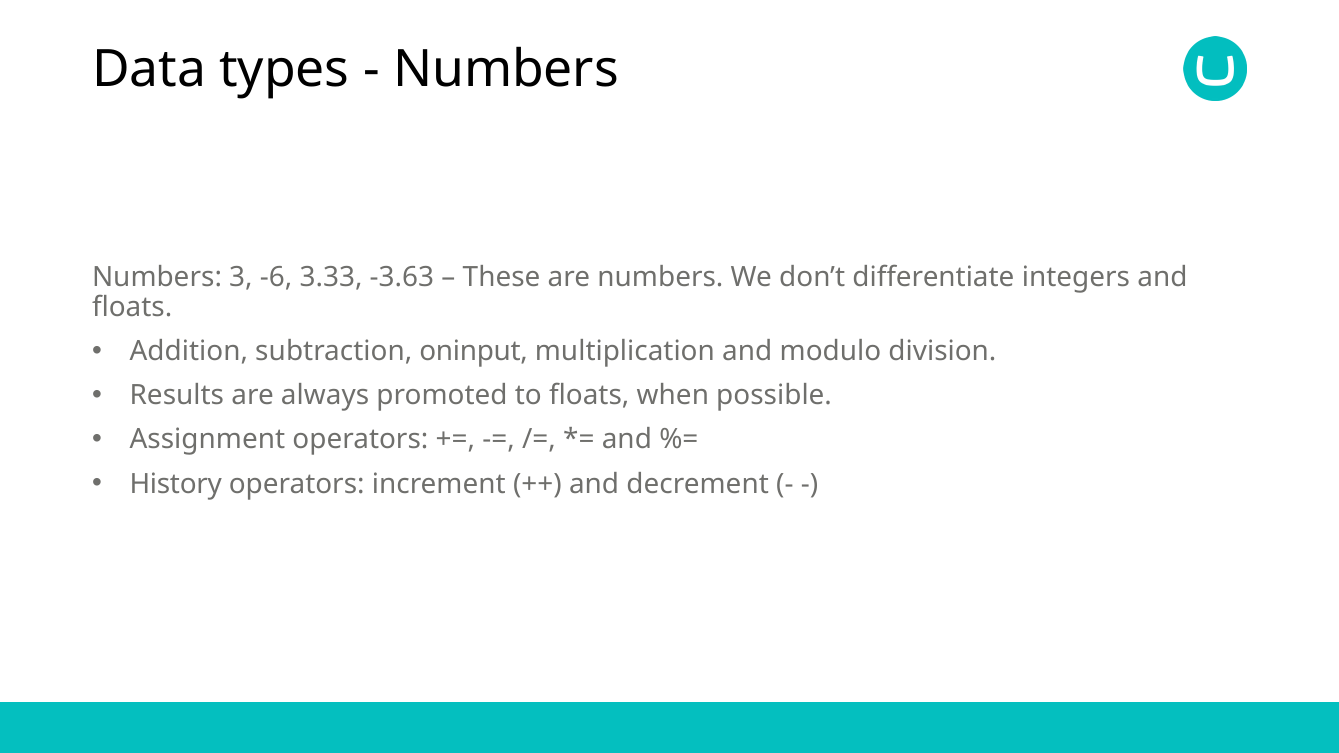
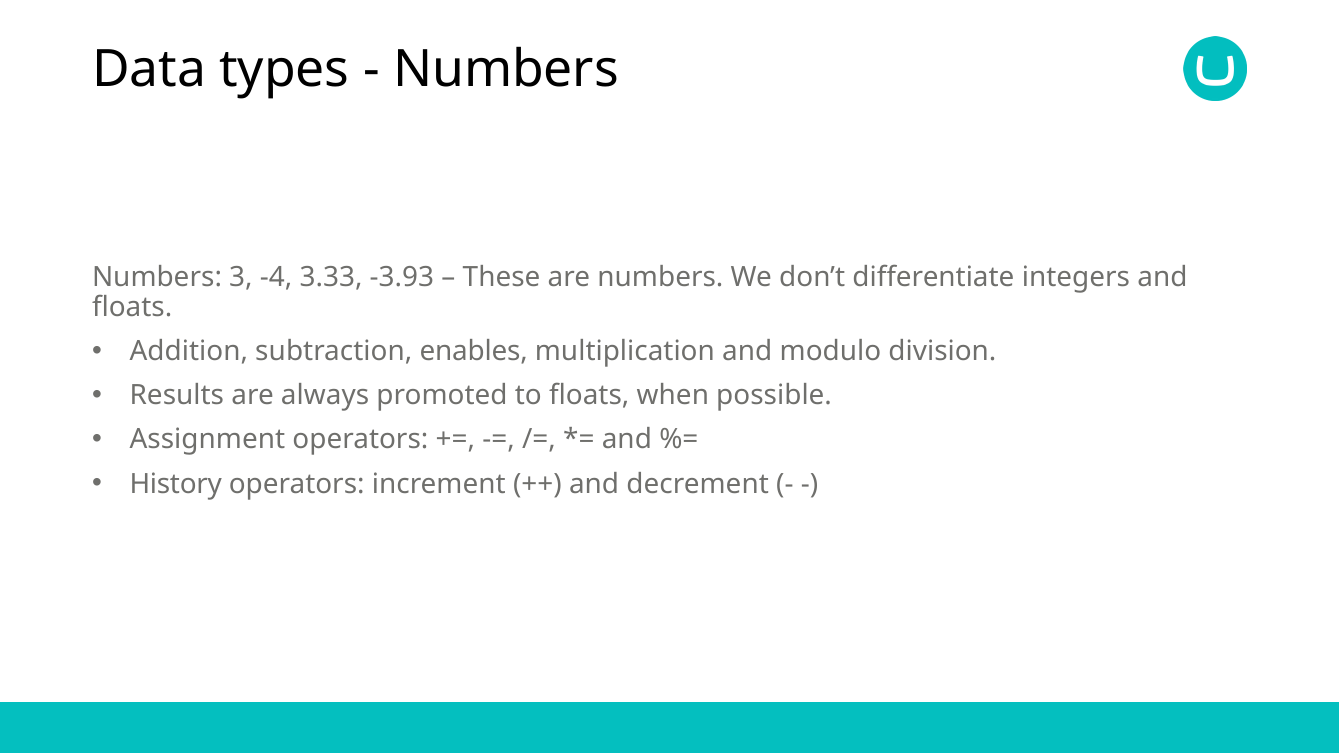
-6: -6 -> -4 (276, 277)
-3.63: -3.63 -> -3.93 (402, 277)
oninput: oninput -> enables (474, 352)
